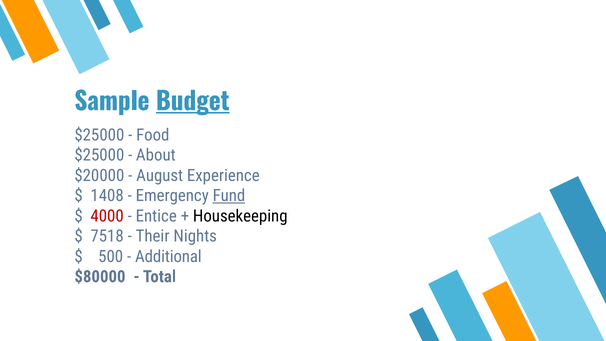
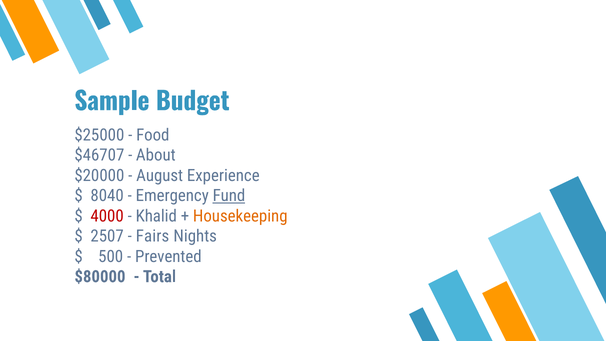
Budget underline: present -> none (193, 102)
$25000: $25000 -> $46707 (99, 155)
1408: 1408 -> 8040 (107, 196)
Entice: Entice -> Khalid (156, 216)
Housekeeping colour: black -> orange (240, 216)
7518: 7518 -> 2507 (107, 236)
Their: Their -> Fairs (153, 236)
Additional: Additional -> Prevented (168, 256)
